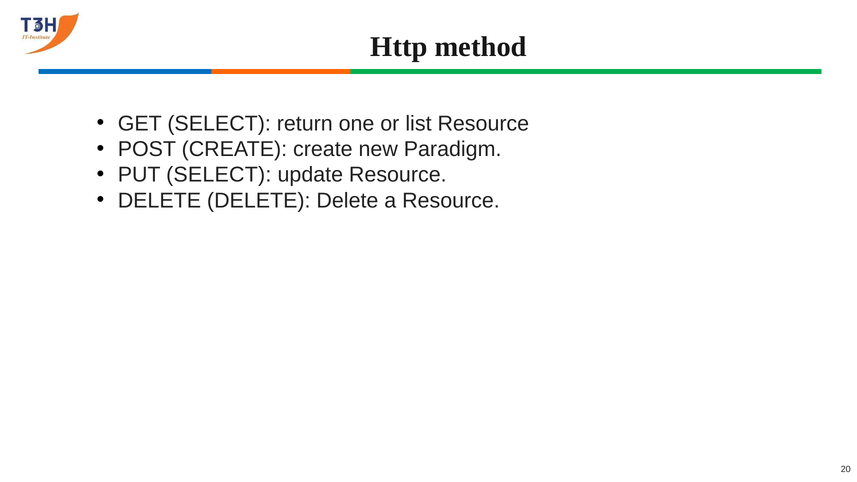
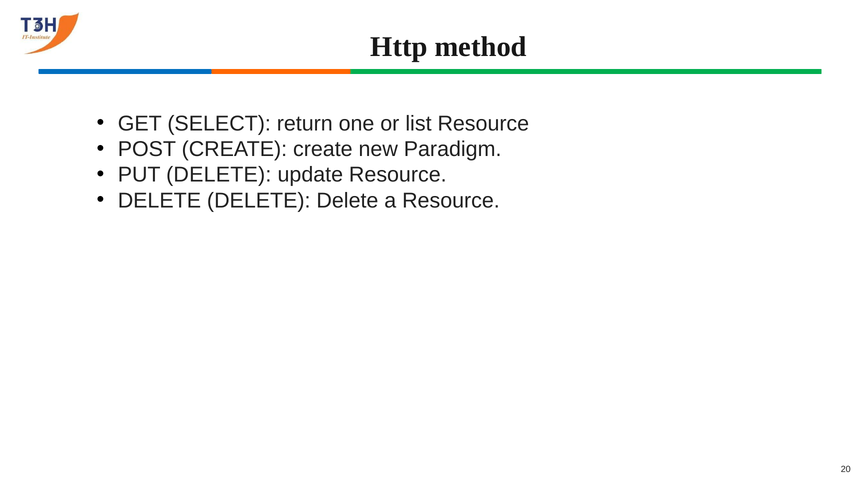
PUT SELECT: SELECT -> DELETE (219, 175)
